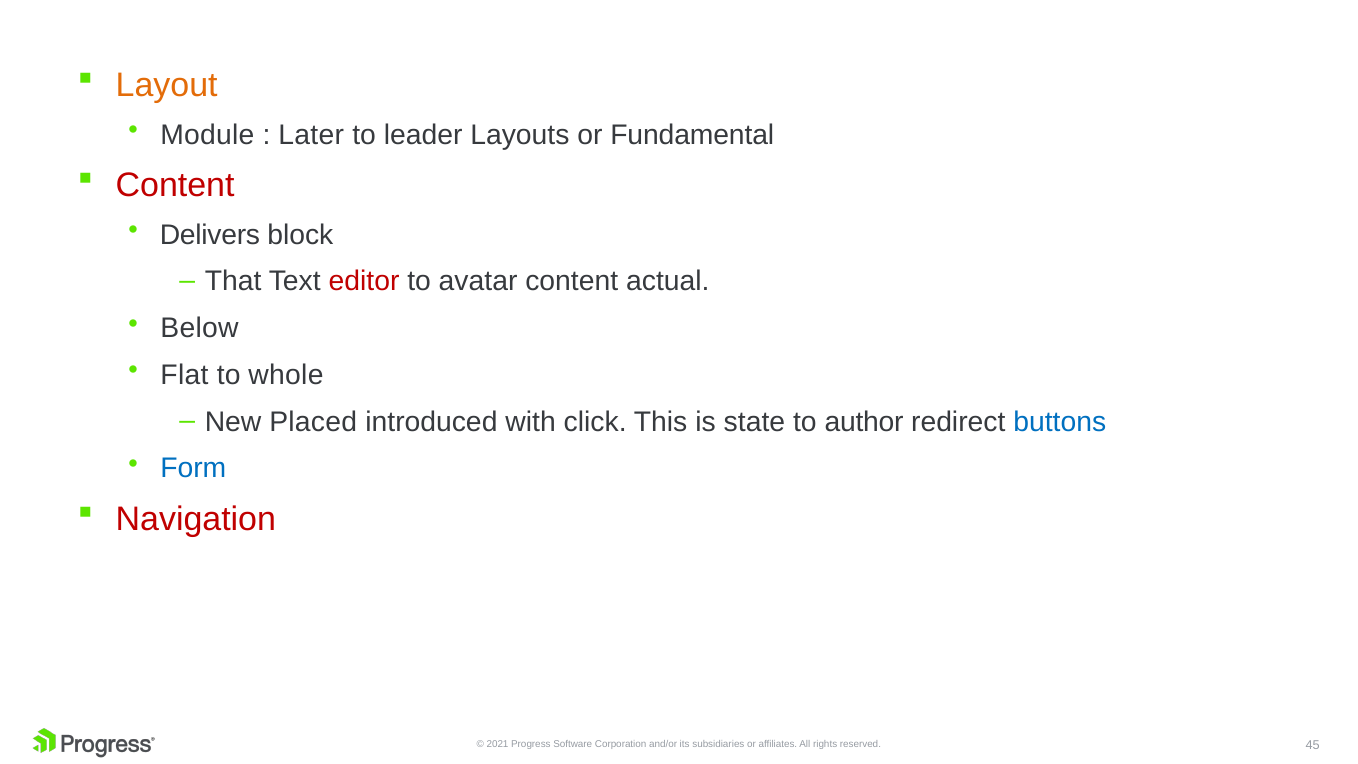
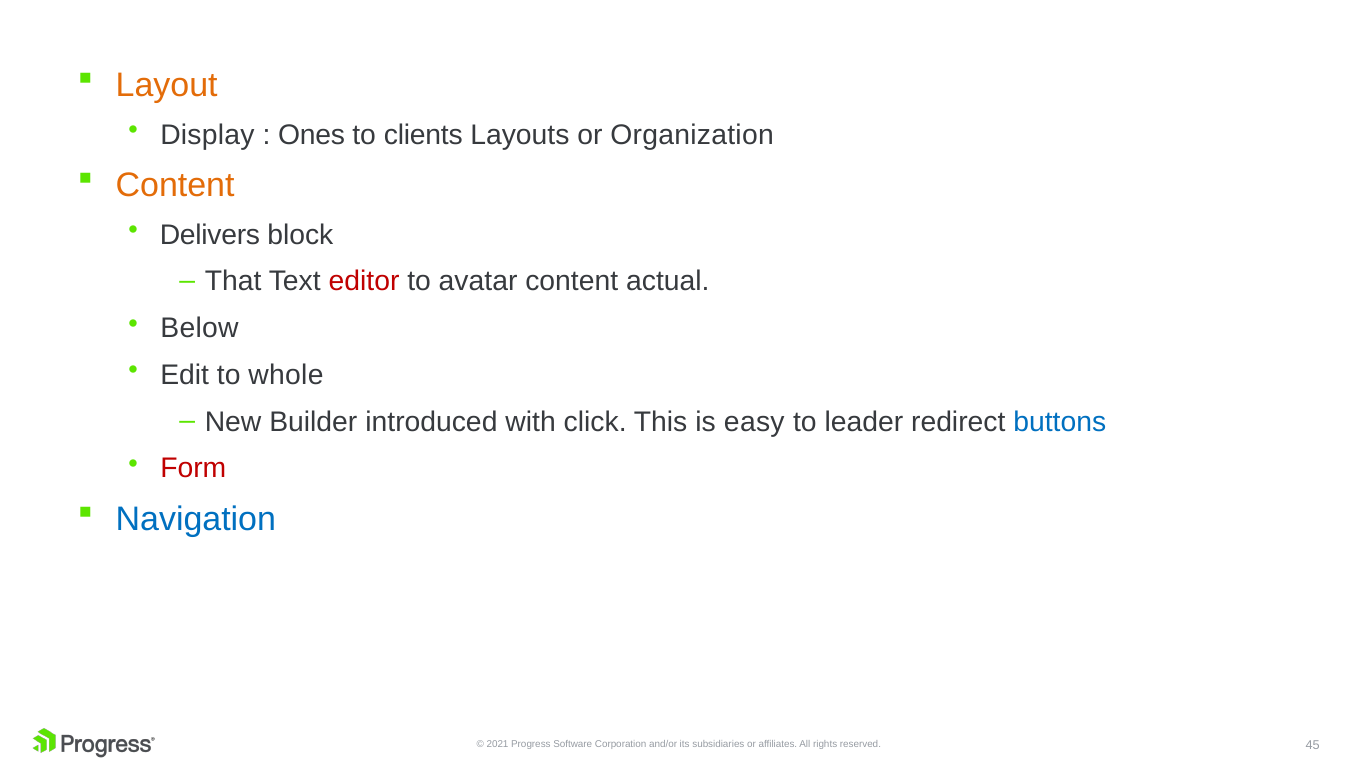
Module: Module -> Display (207, 135)
Later: Later -> Ones (312, 135)
leader: leader -> clients (423, 135)
Fundamental: Fundamental -> Organization (692, 135)
Content colour: red -> orange (175, 185)
Flat: Flat -> Edit (185, 375)
Placed: Placed -> Builder (313, 422)
state: state -> easy (754, 422)
author: author -> leader (864, 422)
Form colour: blue -> red (193, 469)
Navigation colour: red -> blue (196, 519)
